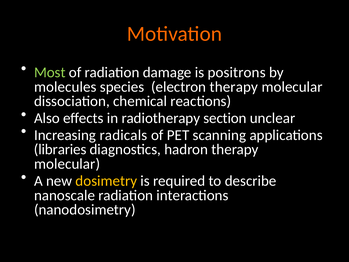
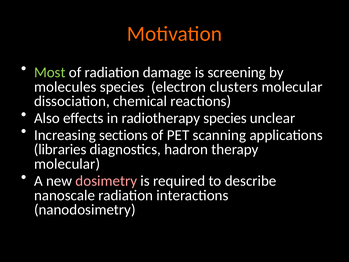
positrons: positrons -> screening (237, 72)
electron therapy: therapy -> clusters (234, 87)
radiotherapy section: section -> species (225, 118)
radicals: radicals -> sections (124, 135)
dosimetry colour: yellow -> pink (106, 181)
